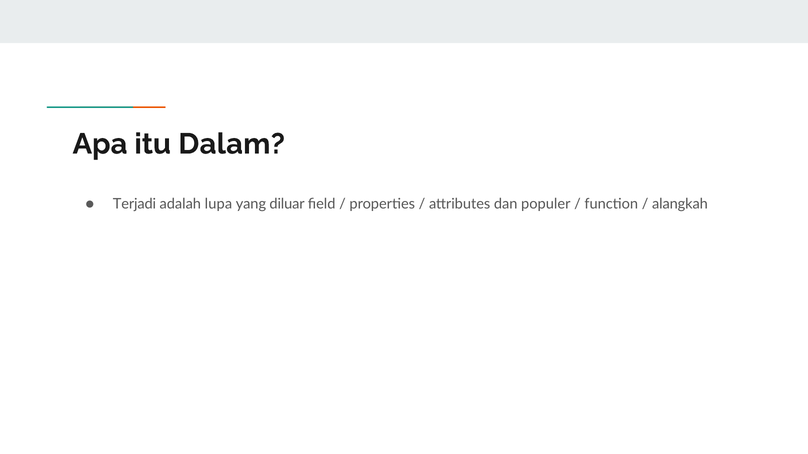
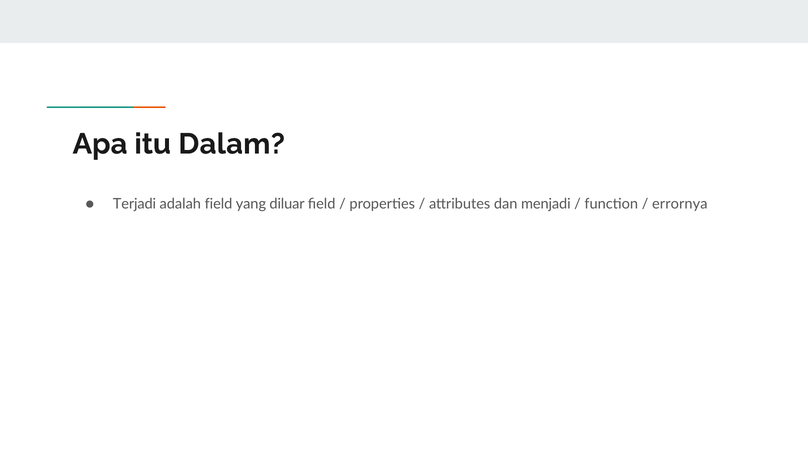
adalah lupa: lupa -> field (219, 204)
populer: populer -> menjadi (546, 204)
alangkah: alangkah -> errornya (680, 204)
